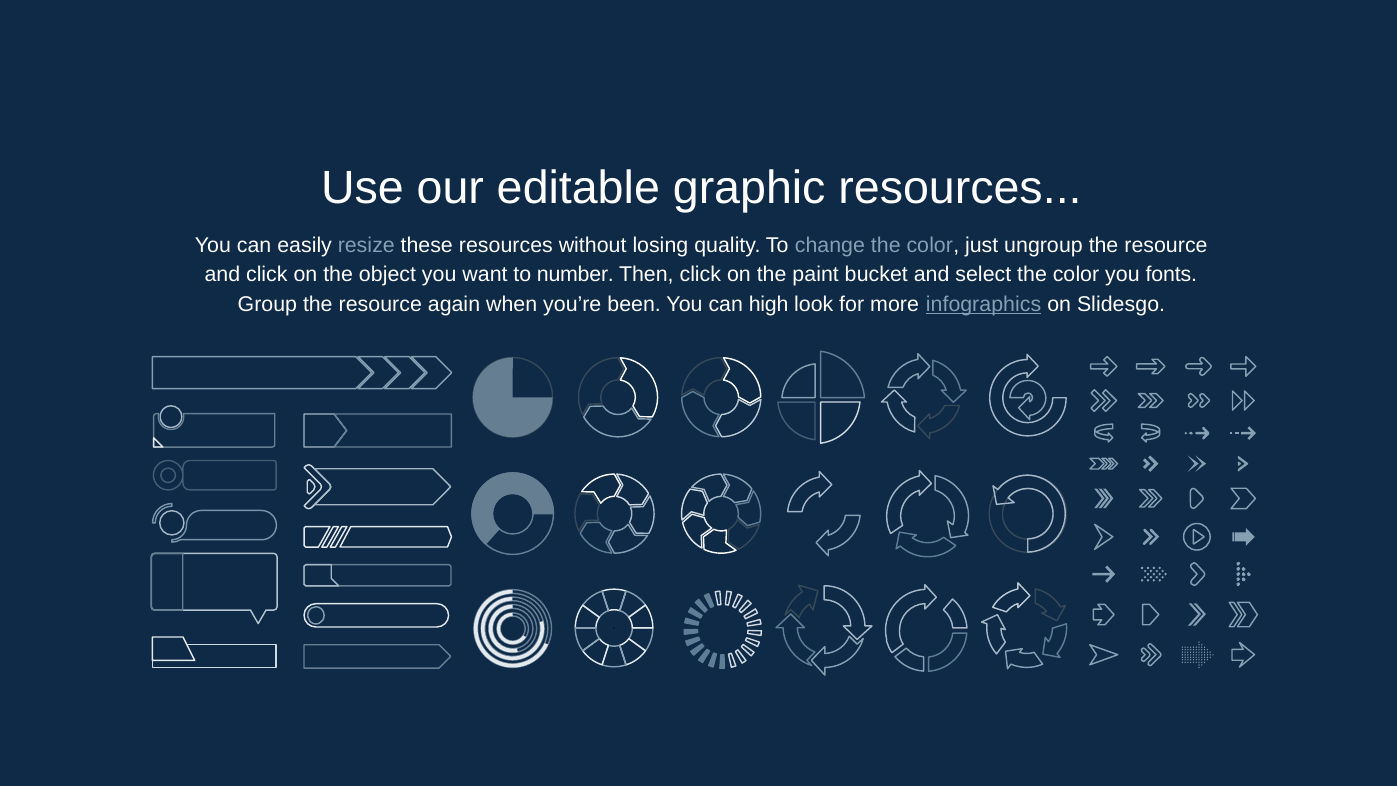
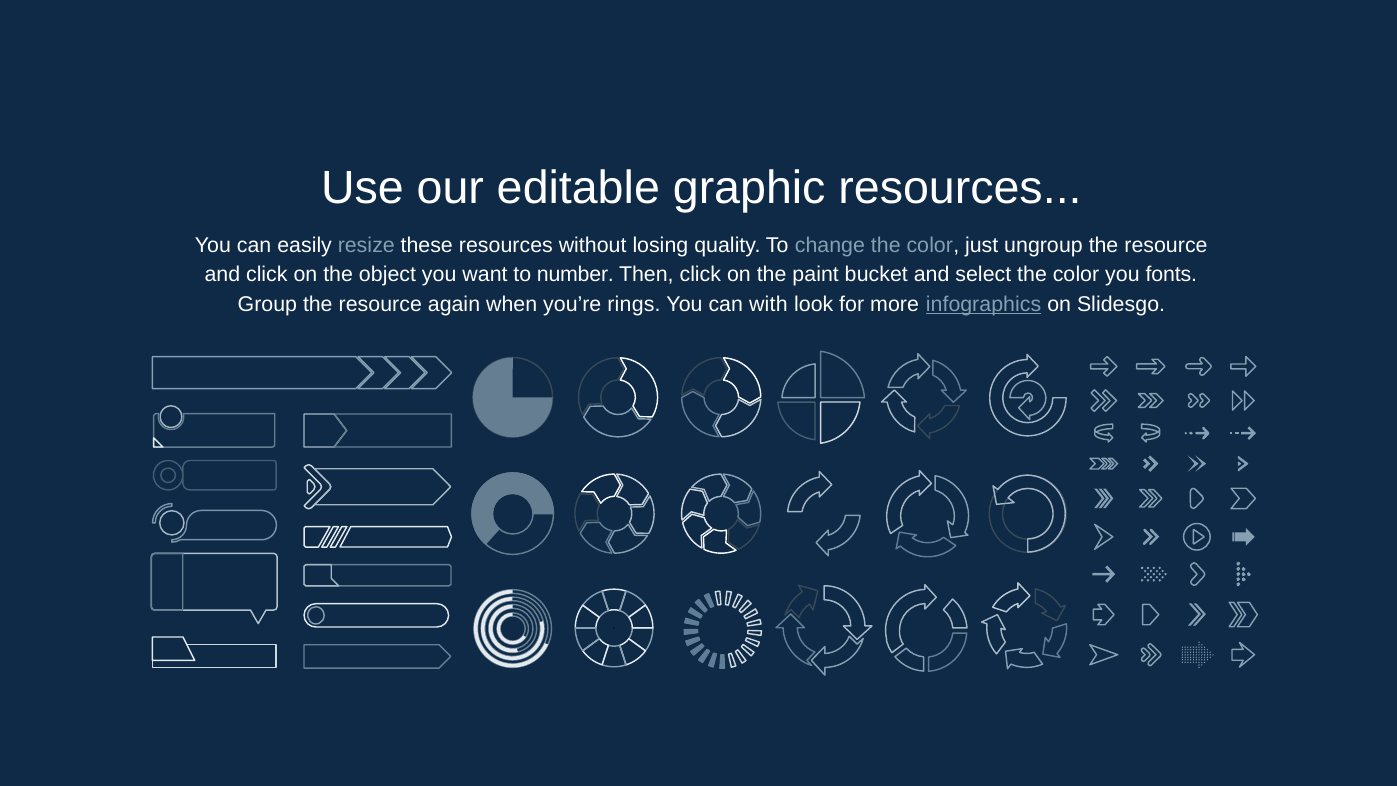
been: been -> rings (634, 304)
high: high -> with (768, 304)
